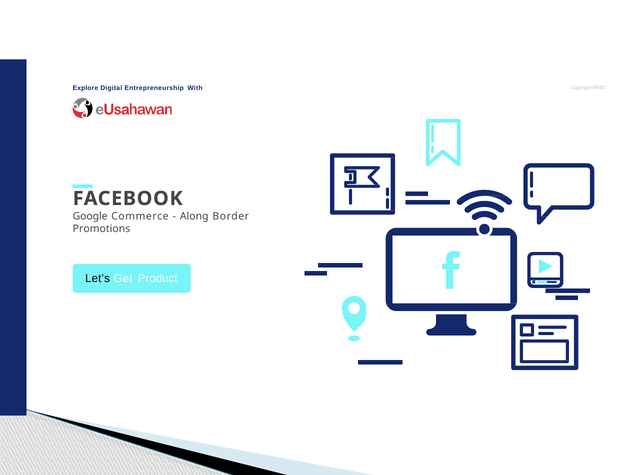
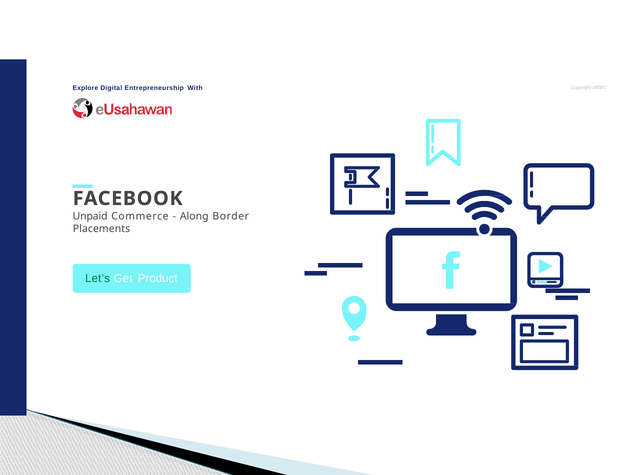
Google: Google -> Unpaid (90, 217)
Promotions: Promotions -> Placements (101, 229)
Let’s colour: black -> green (98, 279)
